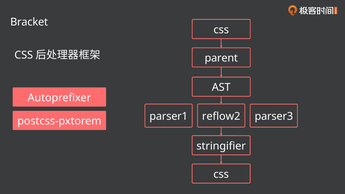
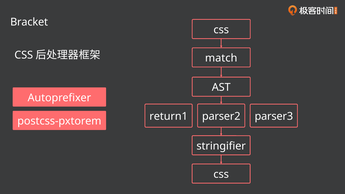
parent: parent -> match (221, 58)
parser1: parser1 -> return1 (169, 116)
reflow2: reflow2 -> parser2 (221, 116)
